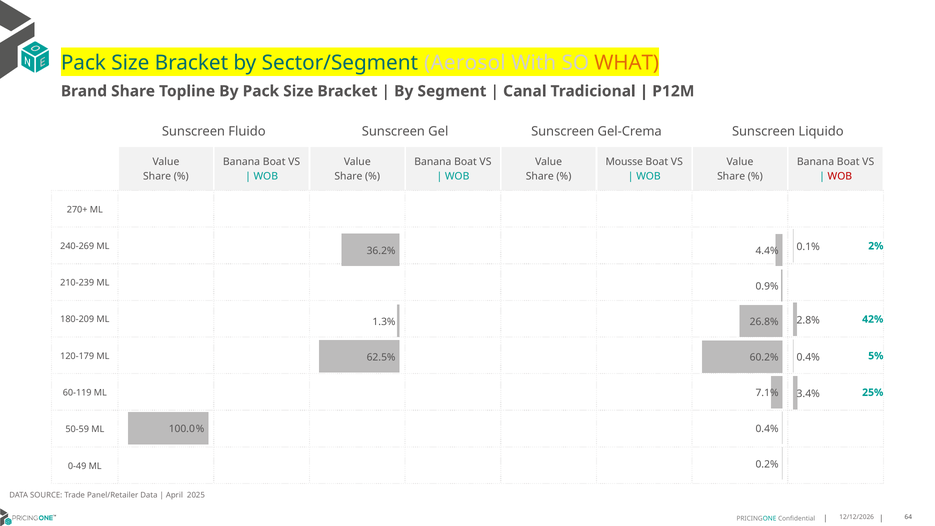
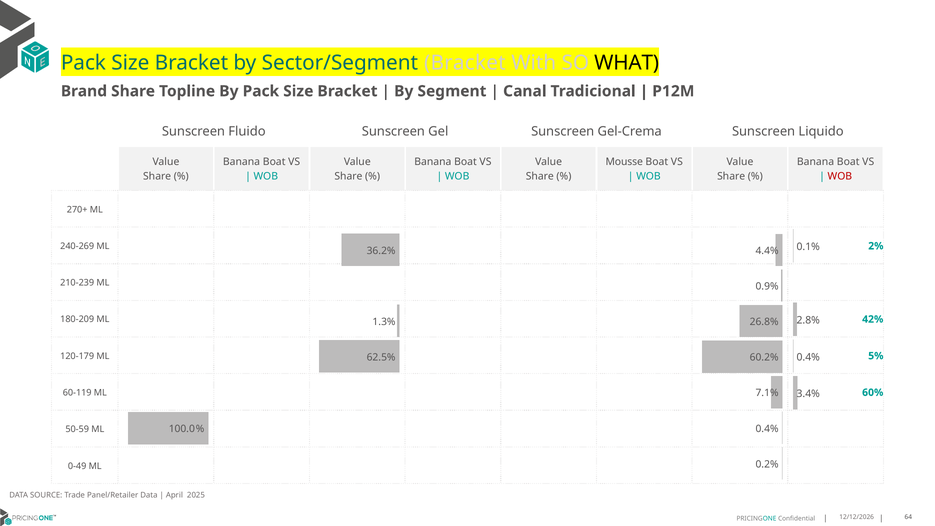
Sector/Segment Aerosol: Aerosol -> Bracket (465, 63)
WHAT colour: orange -> black (627, 63)
25%: 25% -> 60% (873, 392)
